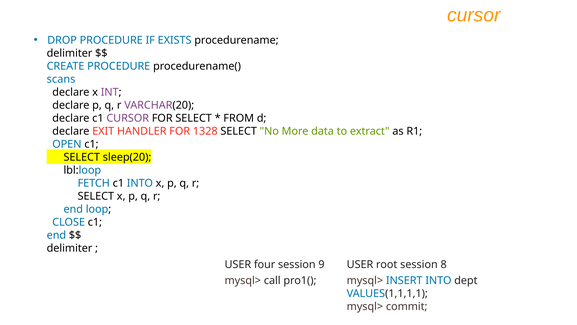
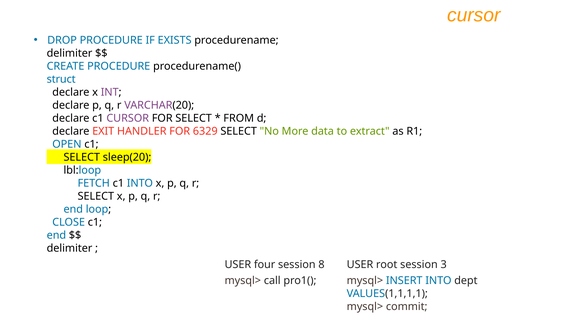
scans: scans -> struct (61, 79)
1328: 1328 -> 6329 (205, 131)
9: 9 -> 8 (322, 264)
8: 8 -> 3 (444, 264)
